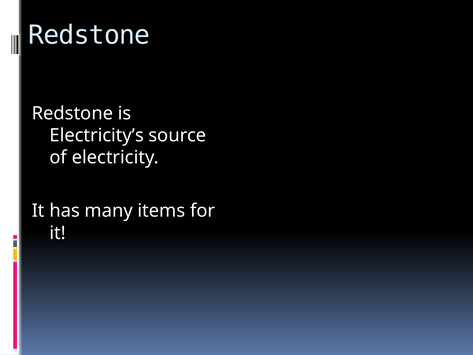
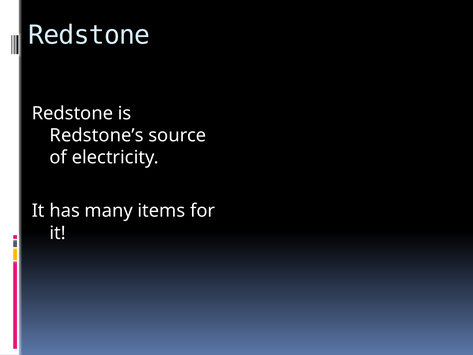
Electricity’s: Electricity’s -> Redstone’s (97, 135)
